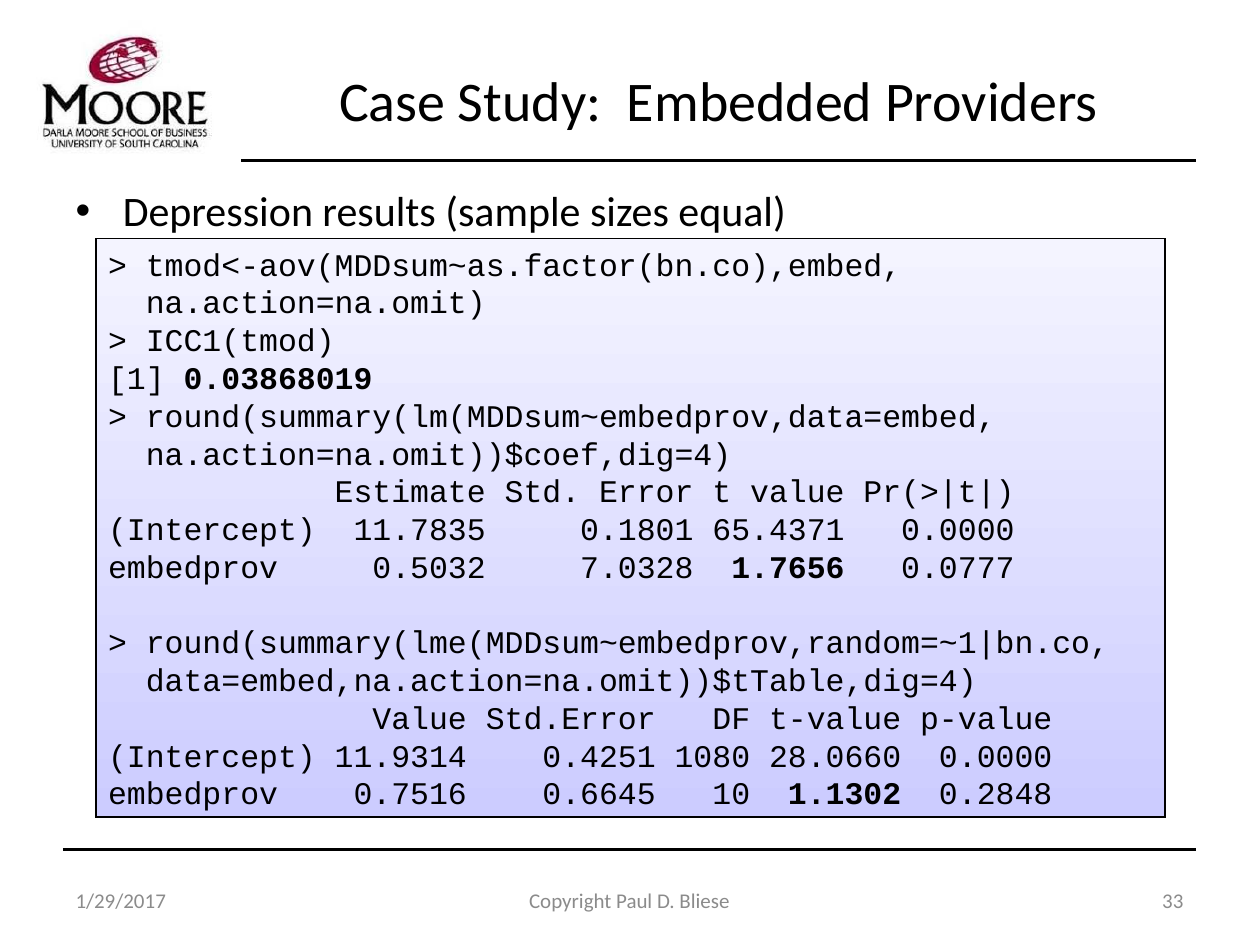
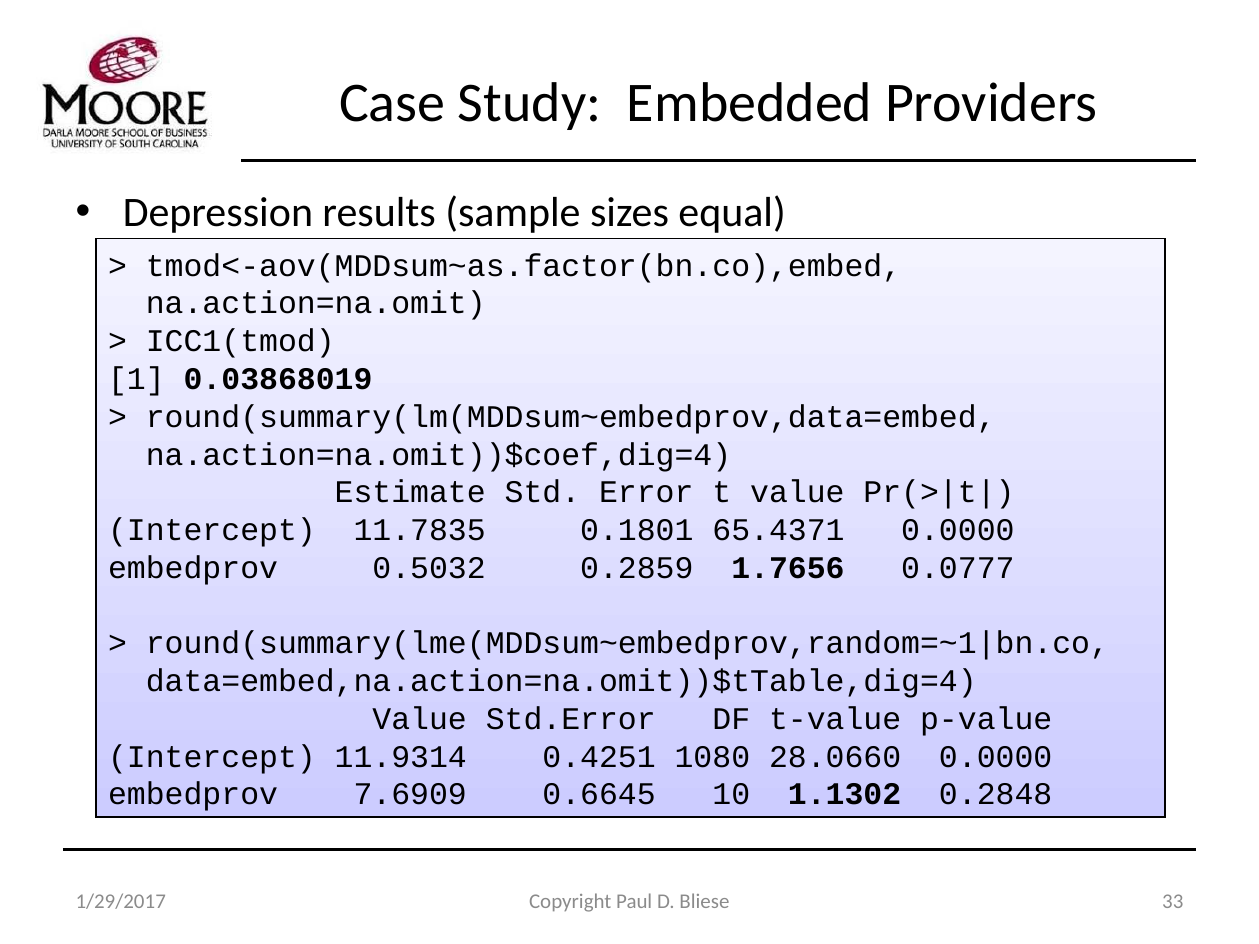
7.0328: 7.0328 -> 0.2859 (637, 568)
0.7516: 0.7516 -> 7.6909 (410, 795)
